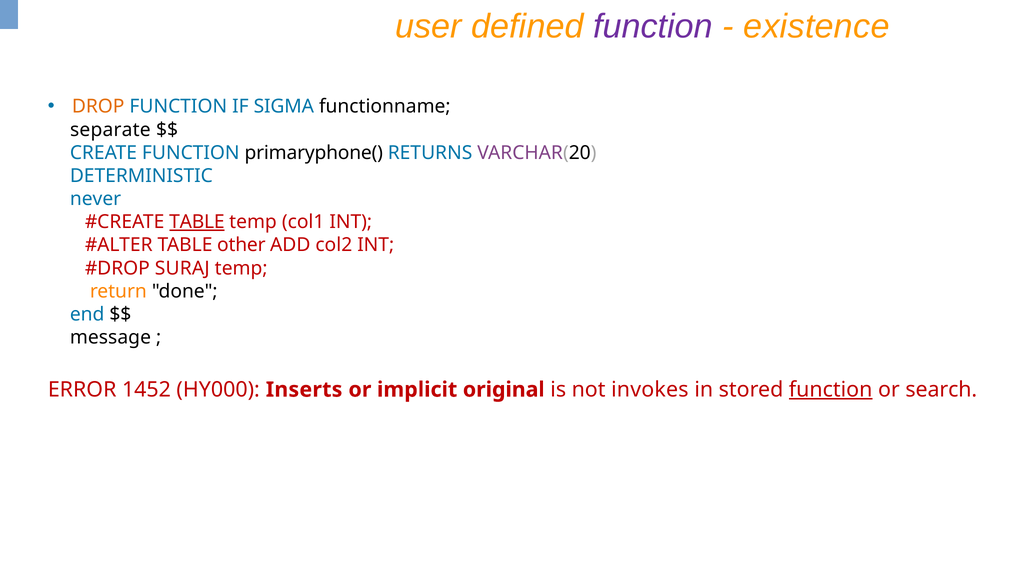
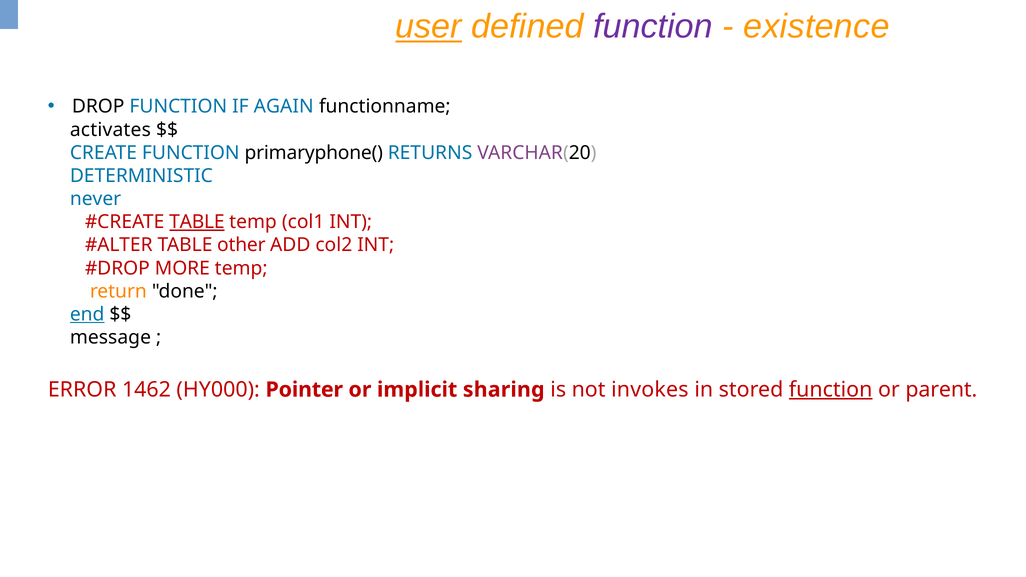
user underline: none -> present (429, 27)
DROP colour: orange -> black (98, 107)
SIGMA: SIGMA -> AGAIN (284, 107)
separate: separate -> activates (110, 130)
SURAJ: SURAJ -> MORE (182, 268)
end underline: none -> present (87, 314)
1452: 1452 -> 1462 (146, 390)
Inserts: Inserts -> Pointer (304, 390)
original: original -> sharing (504, 390)
search: search -> parent (941, 390)
